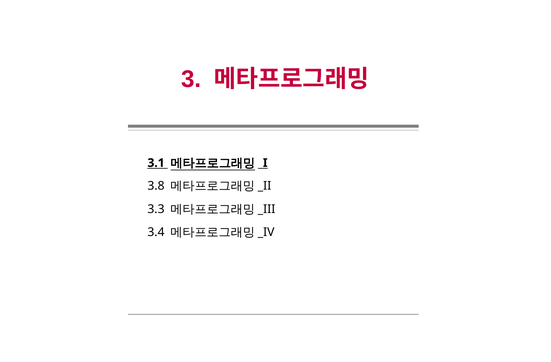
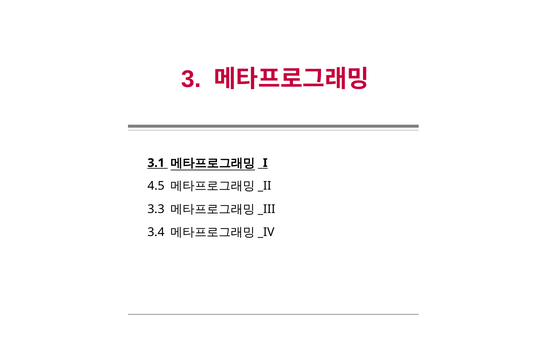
3.8: 3.8 -> 4.5 (156, 186)
